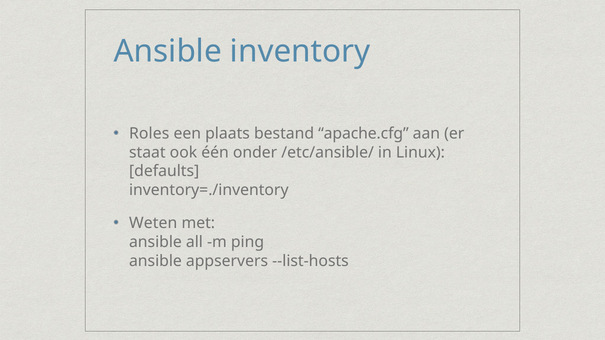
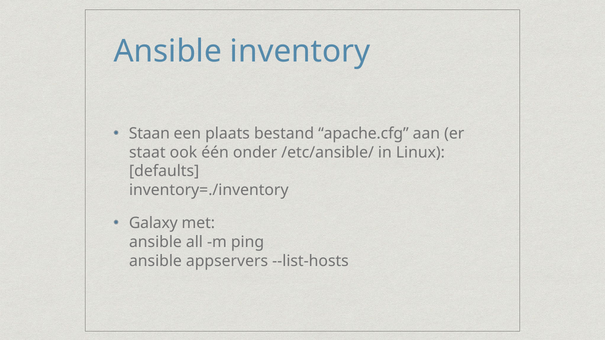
Roles: Roles -> Staan (149, 134)
Weten: Weten -> Galaxy (153, 223)
